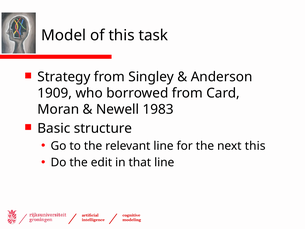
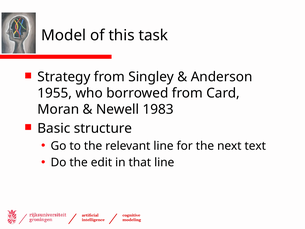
1909: 1909 -> 1955 (55, 93)
next this: this -> text (255, 146)
